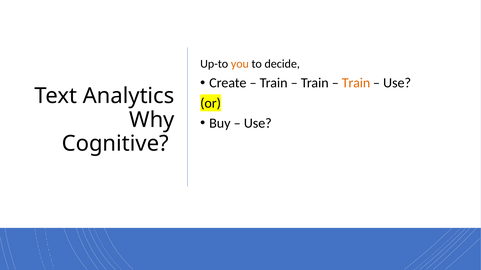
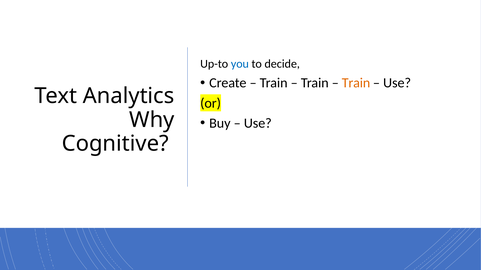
you colour: orange -> blue (240, 64)
